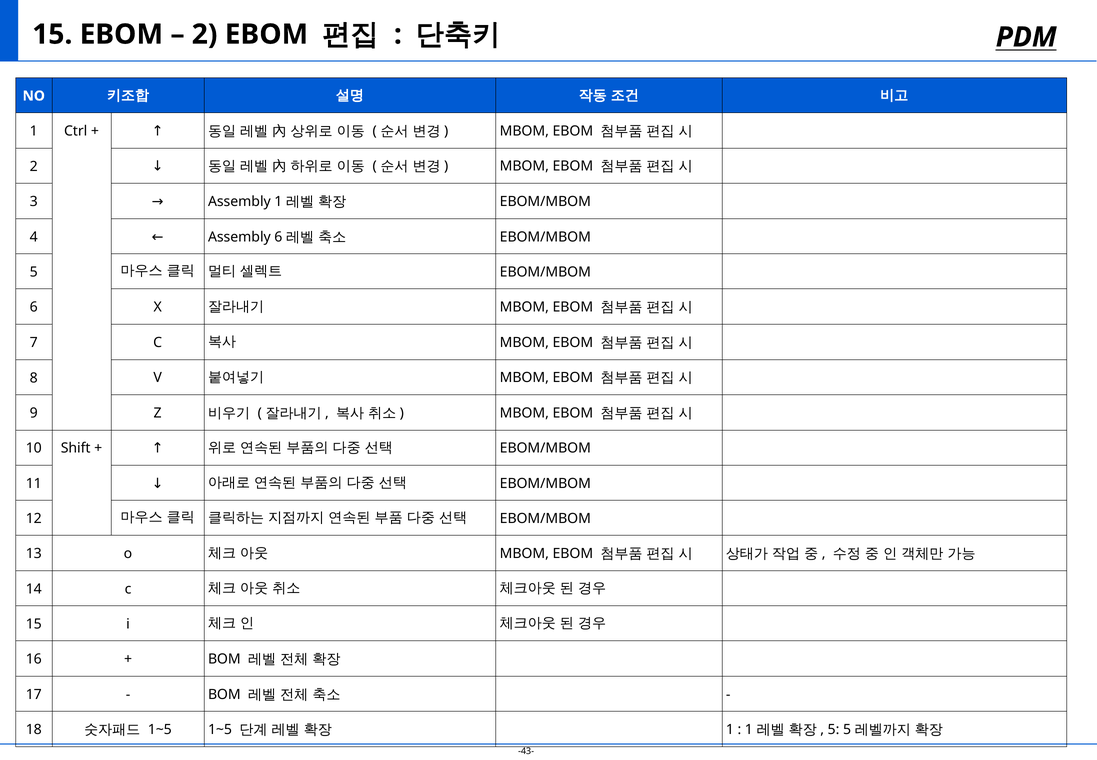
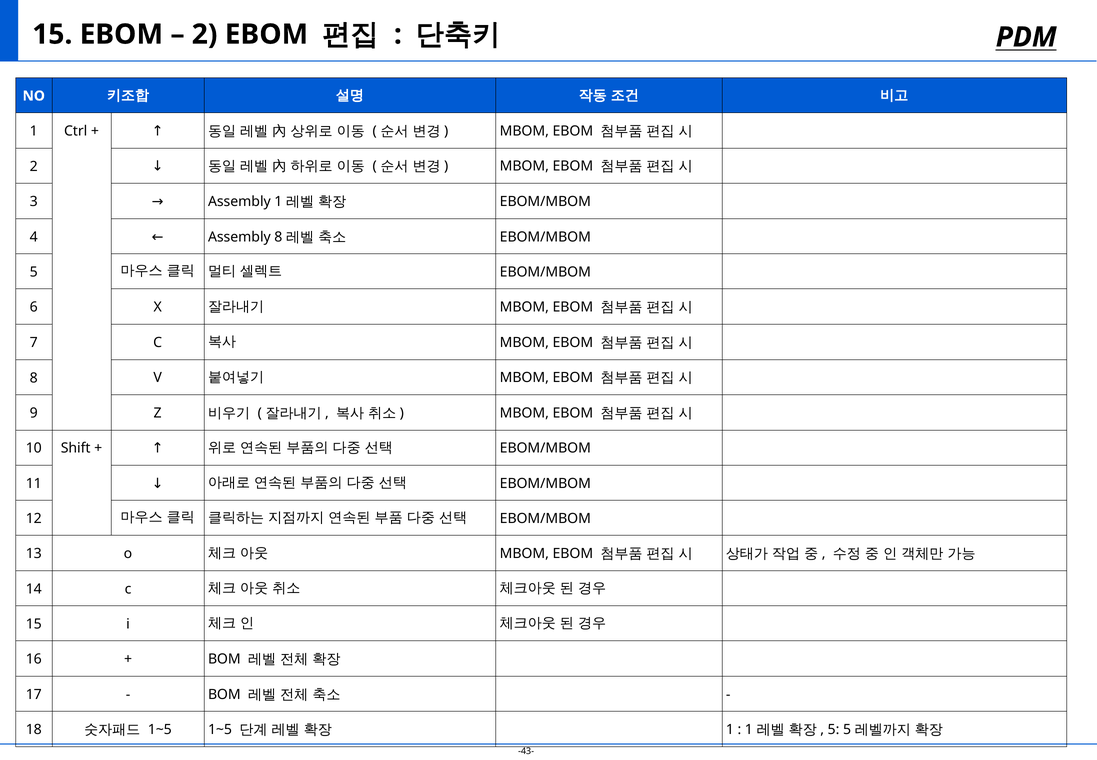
Assembly 6: 6 -> 8 (278, 237)
